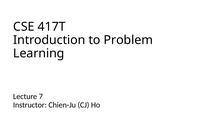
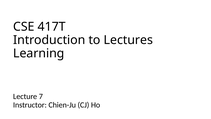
Problem: Problem -> Lectures (128, 40)
